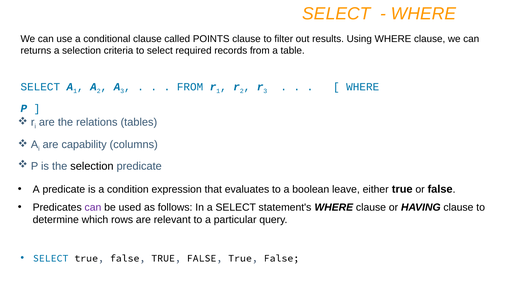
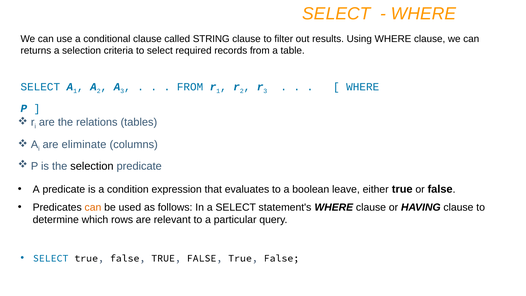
POINTS: POINTS -> STRING (211, 39)
capability: capability -> eliminate (84, 144)
can colour: purple -> orange (93, 207)
